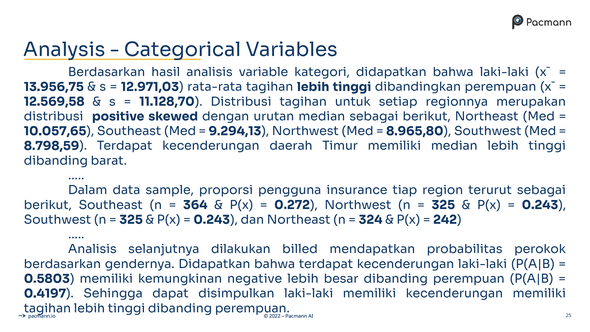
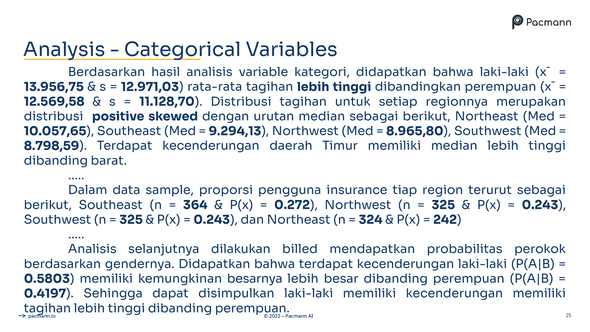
negative: negative -> besarnya (255, 279)
